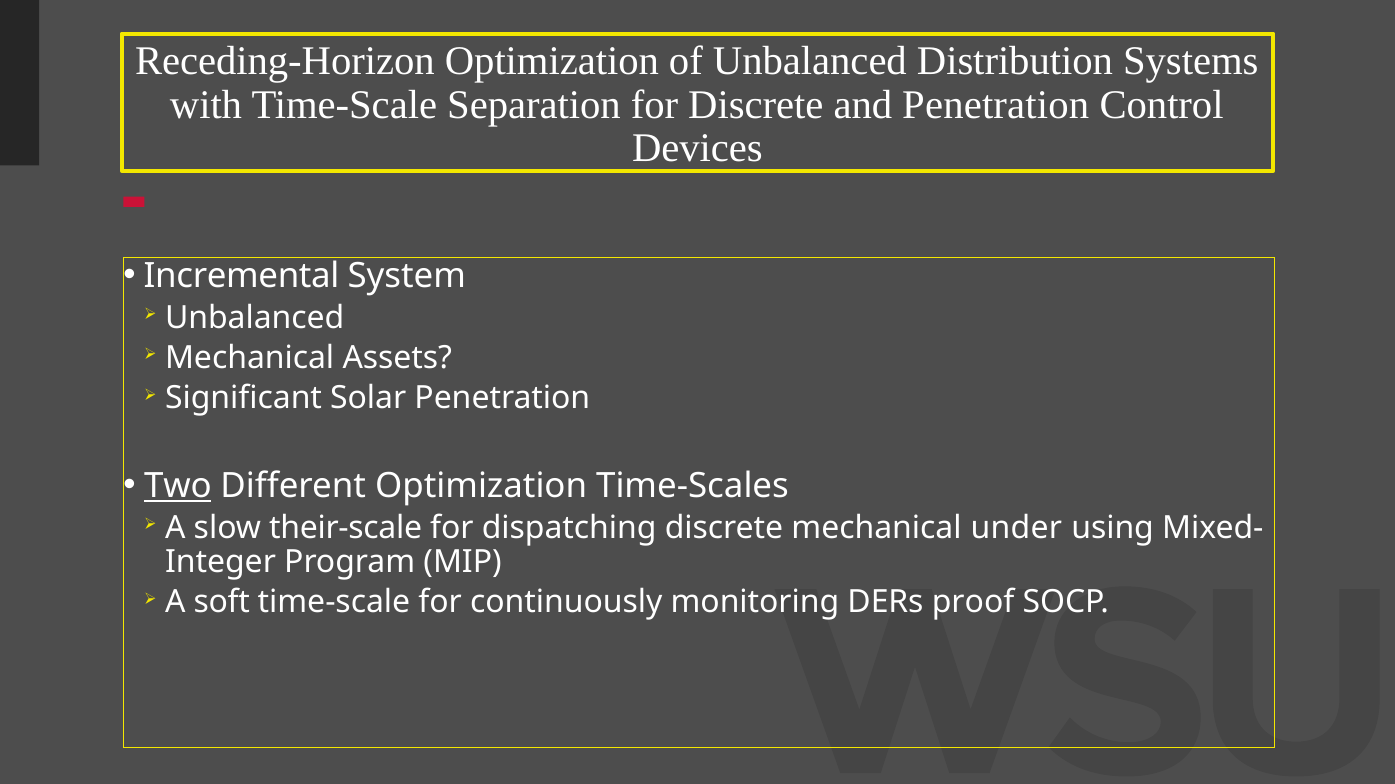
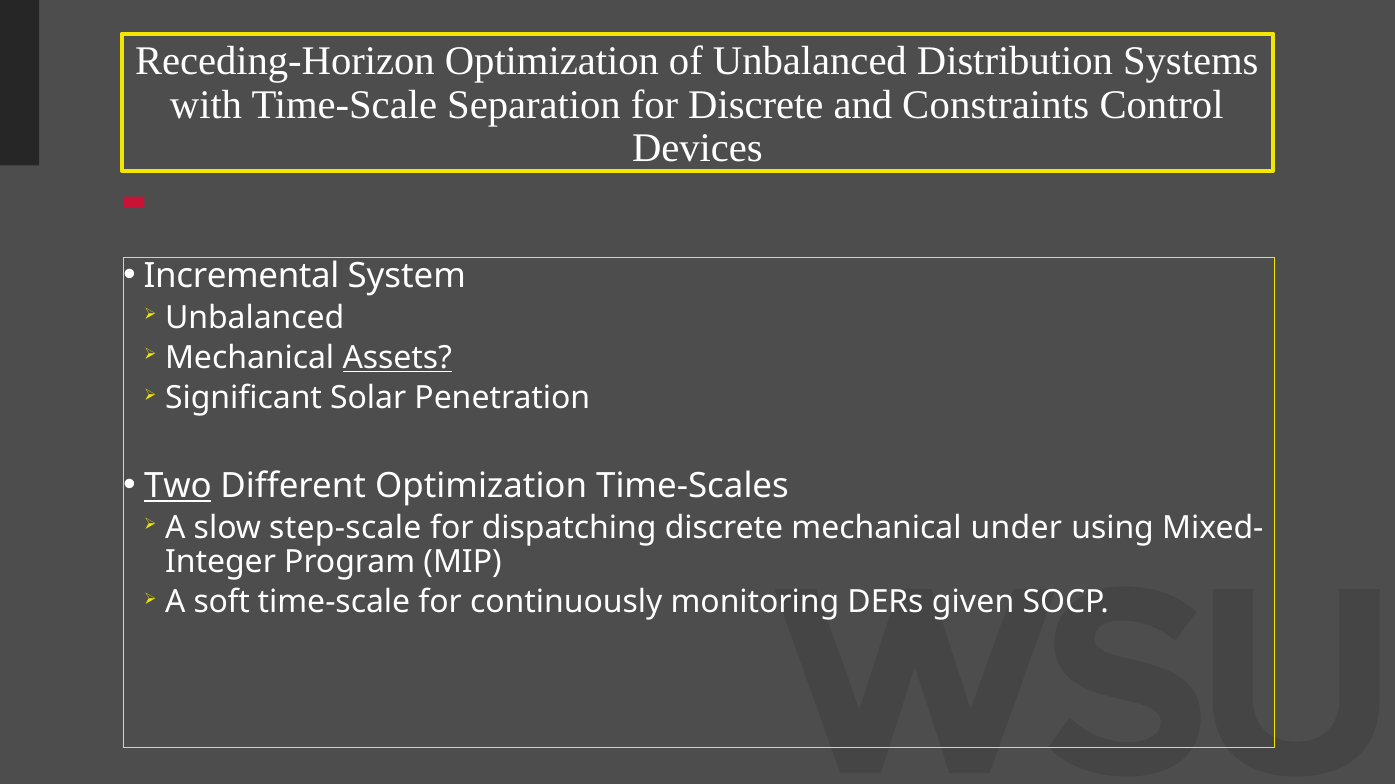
and Penetration: Penetration -> Constraints (996, 105)
Assets underline: none -> present (397, 358)
their-scale: their-scale -> step-scale (345, 528)
proof: proof -> given (973, 603)
